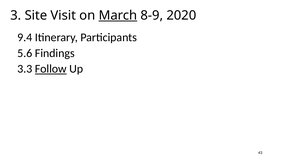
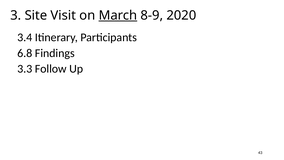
9.4: 9.4 -> 3.4 (25, 37)
5.6: 5.6 -> 6.8 (25, 53)
Follow underline: present -> none (51, 69)
